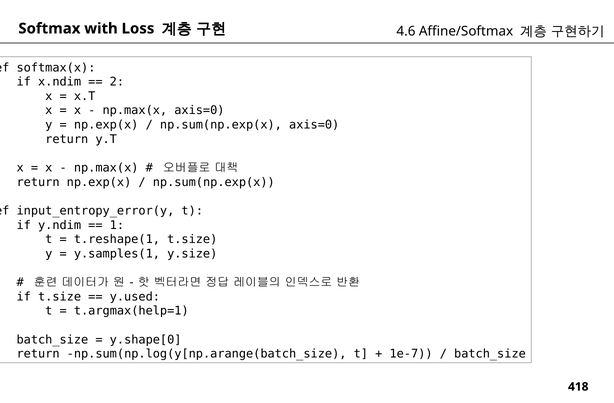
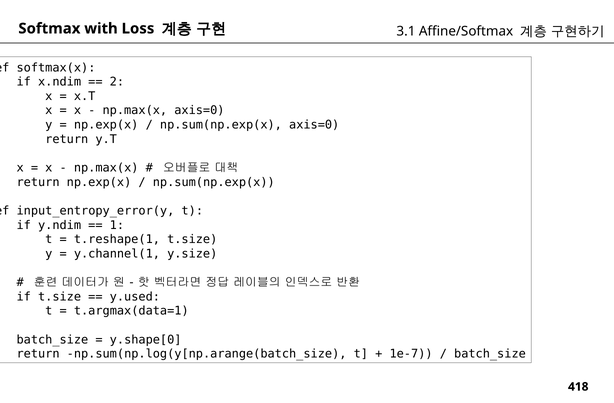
4.6: 4.6 -> 3.1 (406, 31)
y.samples(1: y.samples(1 -> y.channel(1 (117, 254)
t.argmax(help=1: t.argmax(help=1 -> t.argmax(data=1 (131, 311)
